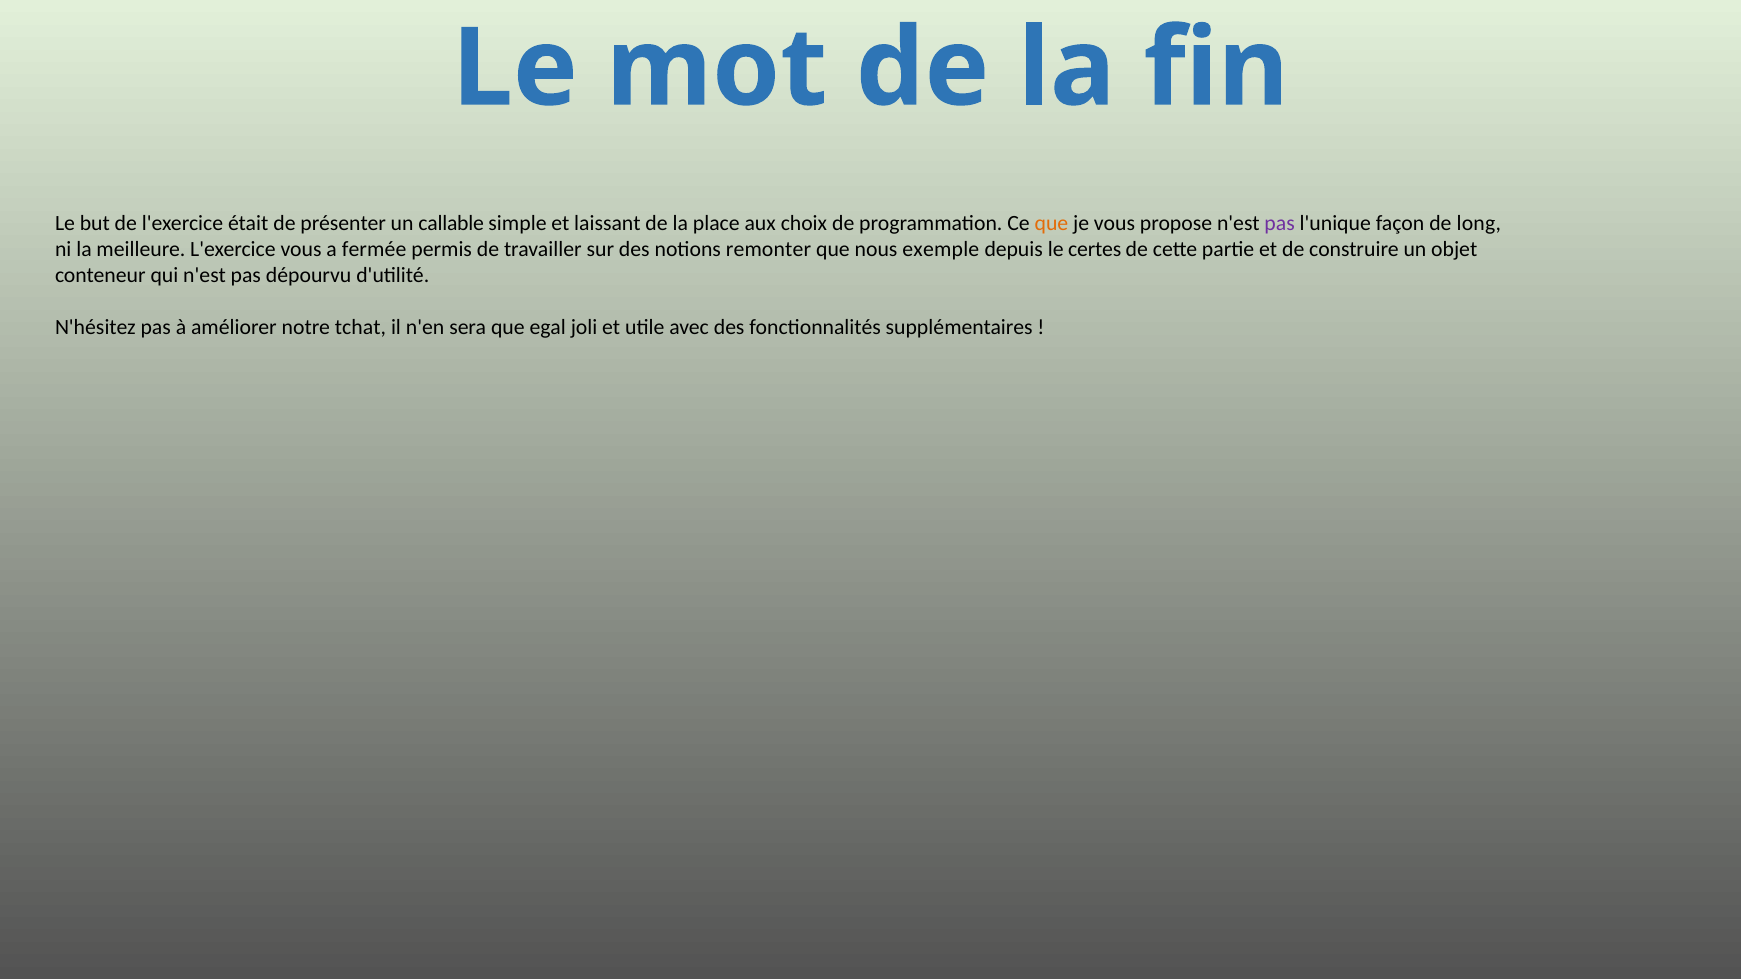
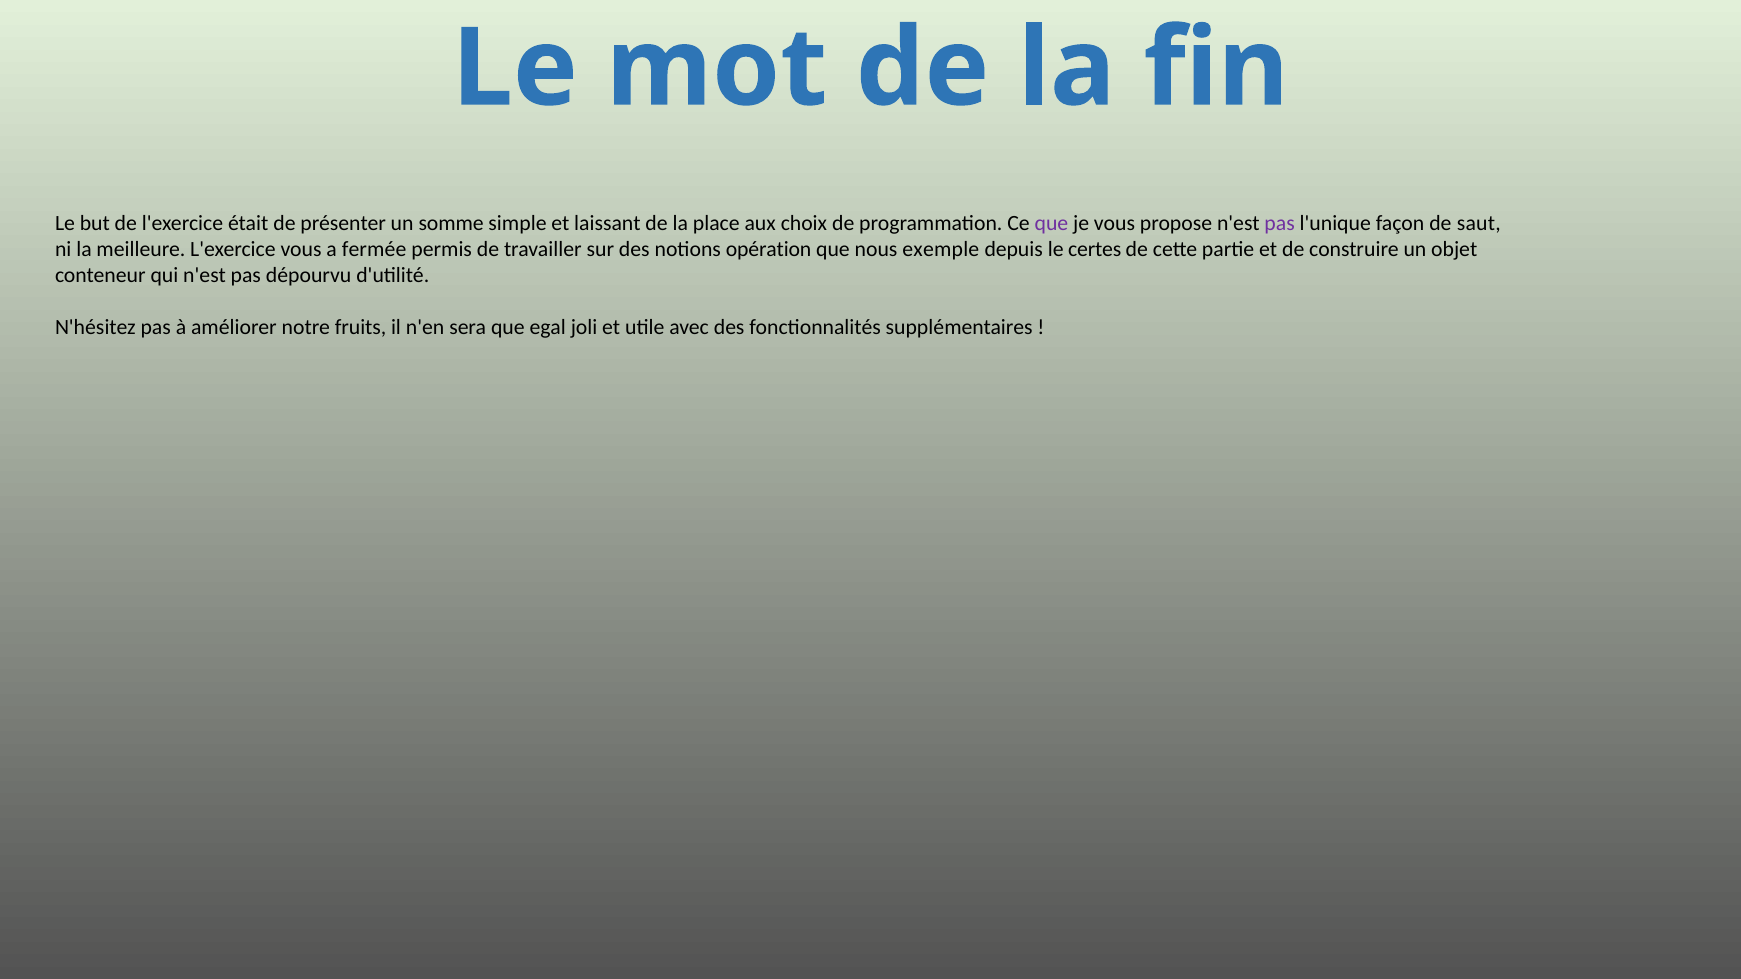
callable: callable -> somme (451, 223)
que colour: orange -> purple (1051, 223)
long: long -> saut (1479, 223)
remonter: remonter -> opération (769, 249)
tchat: tchat -> fruits (361, 328)
